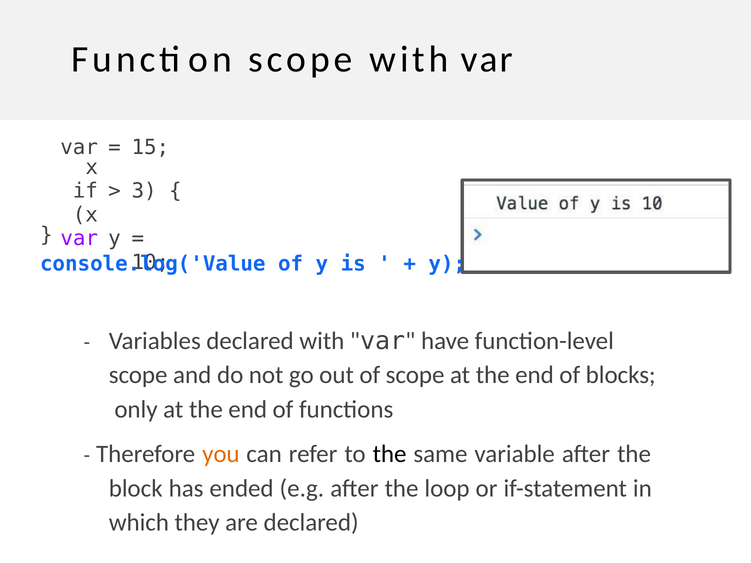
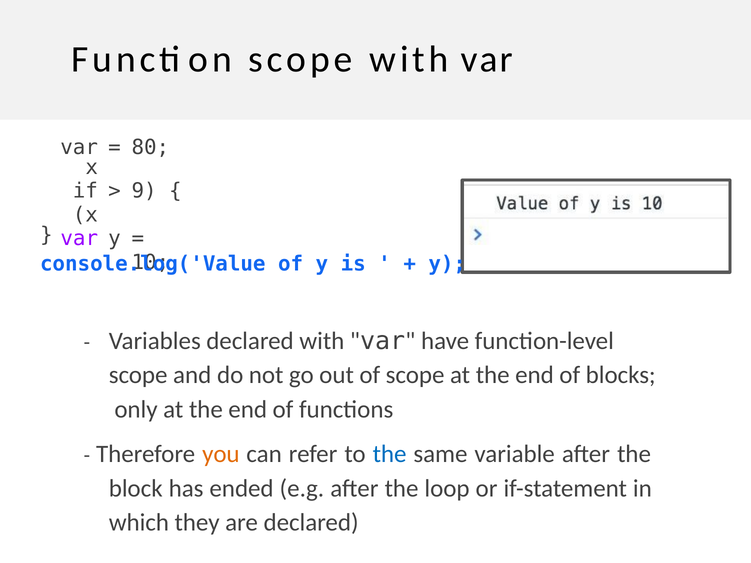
15: 15 -> 80 (150, 148)
3: 3 -> 9 (144, 191)
the colour: black -> blue (390, 454)
